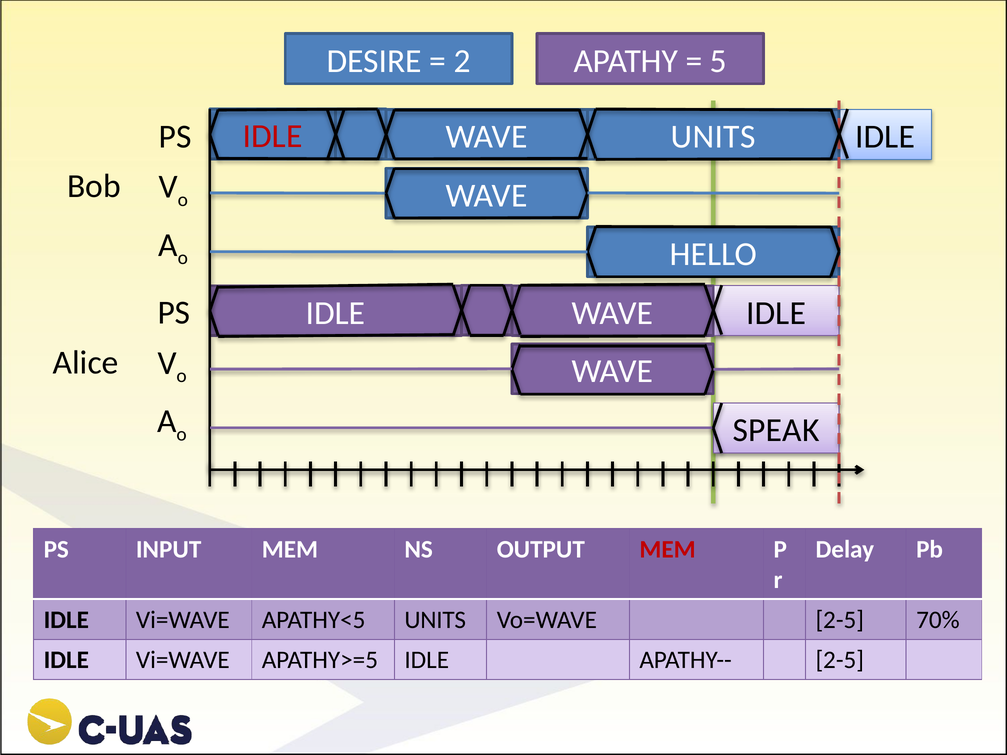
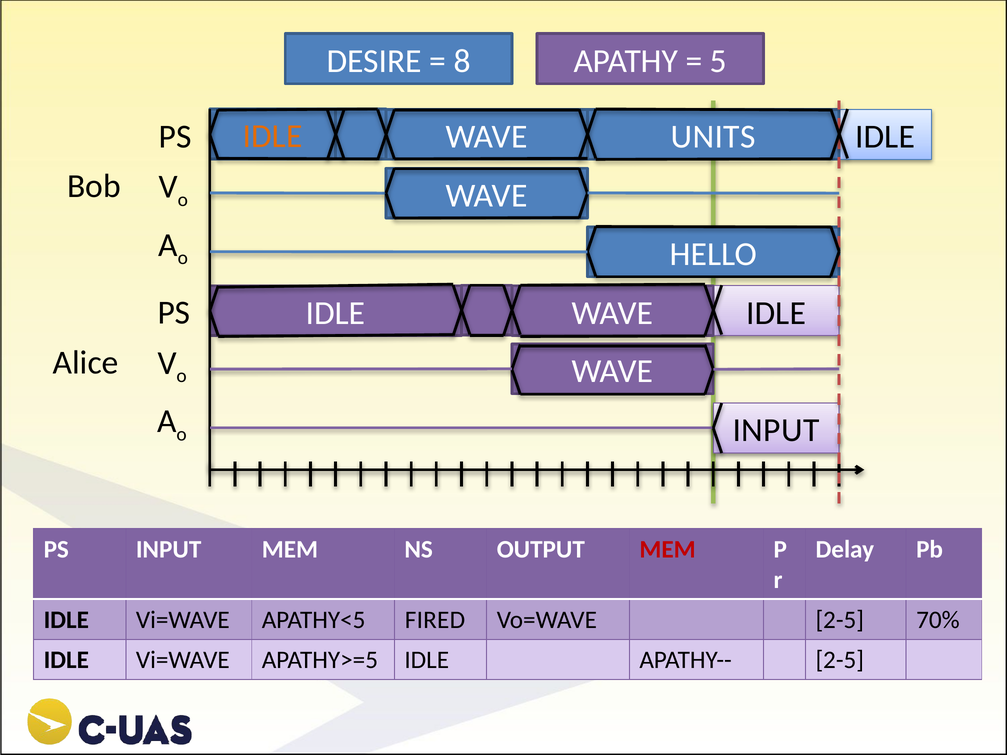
2: 2 -> 8 (462, 61)
IDLE colour: red -> orange (273, 136)
SPEAK: SPEAK -> INPUT (776, 431)
APATHY<5 UNITS: UNITS -> FIRED (435, 620)
